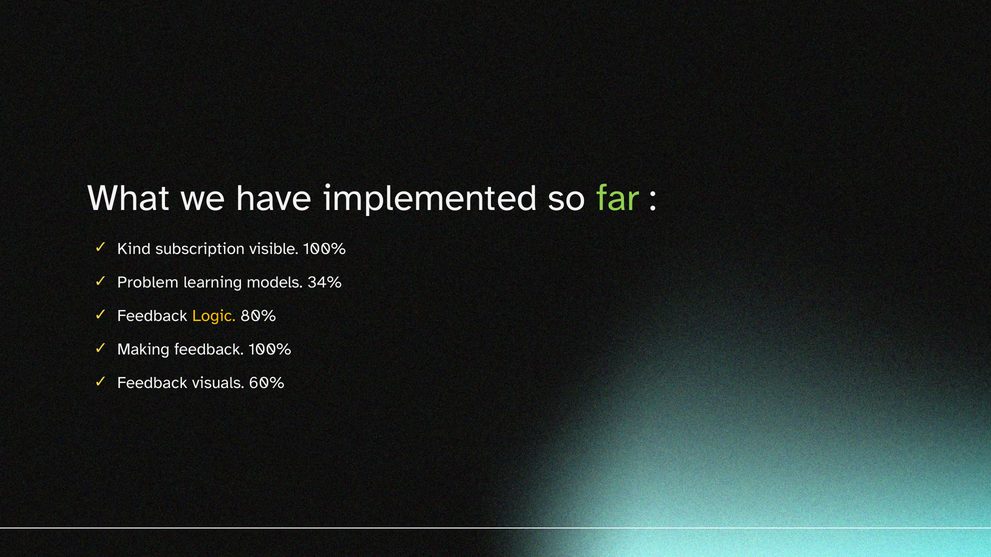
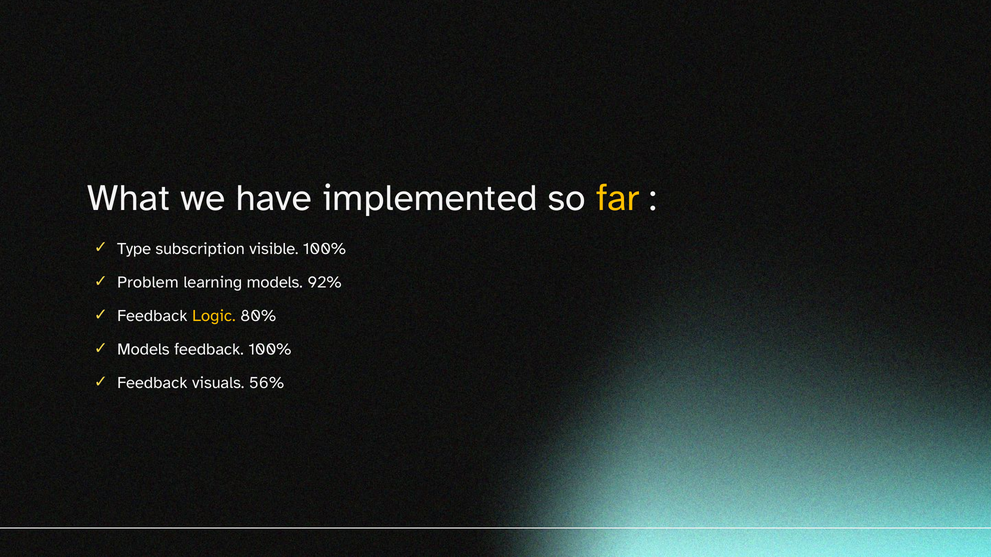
far colour: light green -> yellow (618, 198)
Kind: Kind -> Type (134, 249)
34%: 34% -> 92% (325, 282)
Making: Making -> Models (143, 350)
60%: 60% -> 56% (267, 383)
